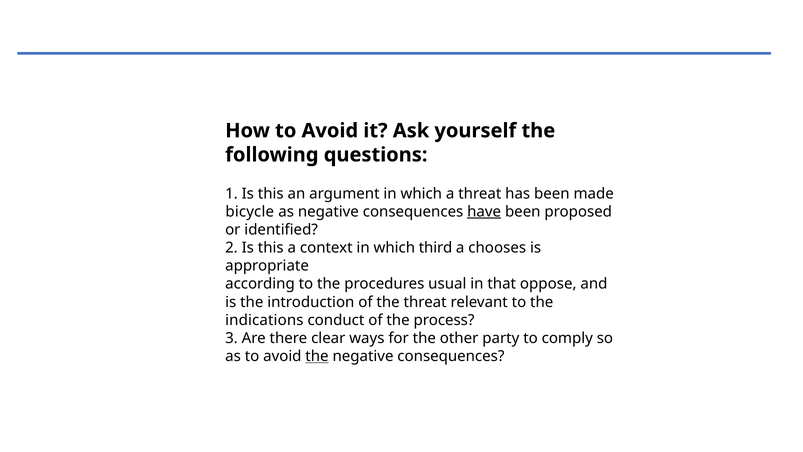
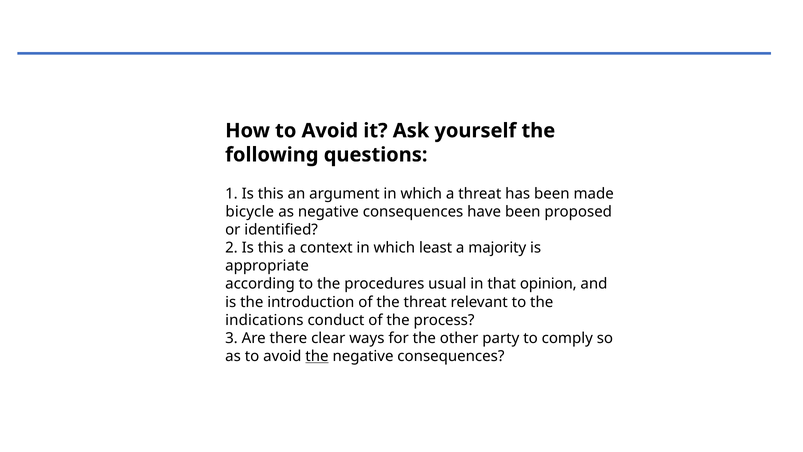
have underline: present -> none (484, 212)
third: third -> least (436, 248)
chooses: chooses -> majority (497, 248)
oppose: oppose -> opinion (548, 284)
